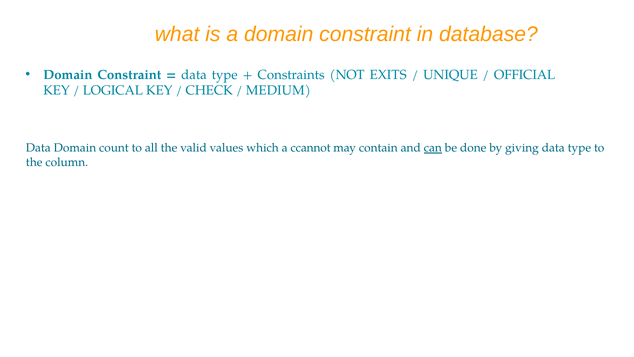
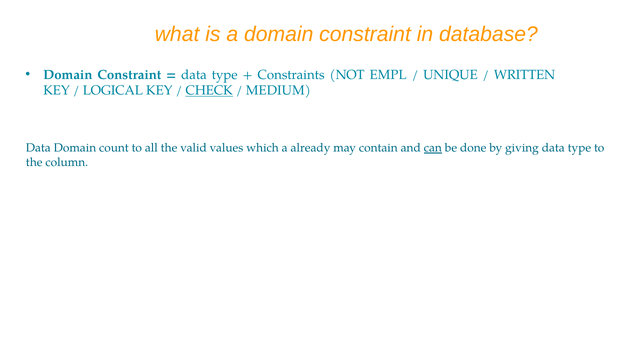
EXITS: EXITS -> EMPL (388, 75)
OFFICIAL: OFFICIAL -> WRITTEN (525, 75)
CHECK underline: none -> present (209, 90)
ccannot: ccannot -> already (310, 148)
